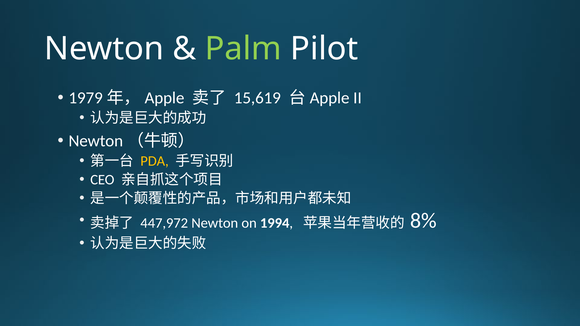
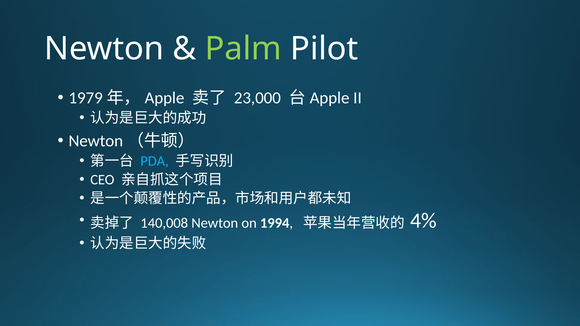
15,619: 15,619 -> 23,000 (257, 98)
PDA colour: yellow -> light blue (155, 161)
447,972: 447,972 -> 140,008 (164, 223)
8%: 8% -> 4% (423, 221)
